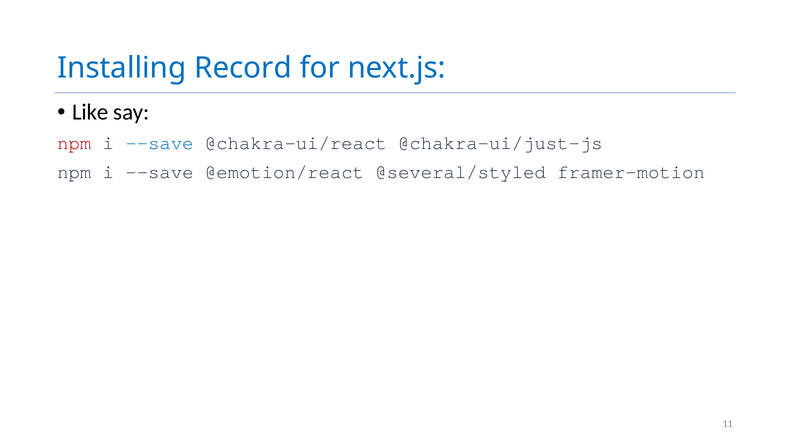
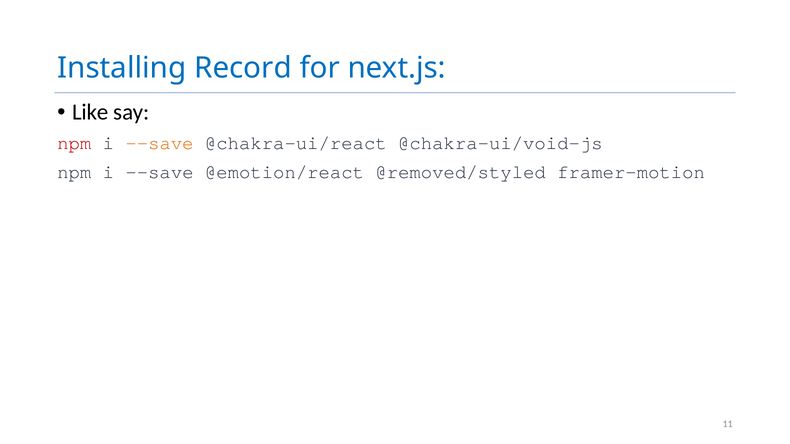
-–save colour: blue -> orange (160, 143)
@chakra-ui/just-js: @chakra-ui/just-js -> @chakra-ui/void-js (500, 143)
@several/styled: @several/styled -> @removed/styled (461, 172)
